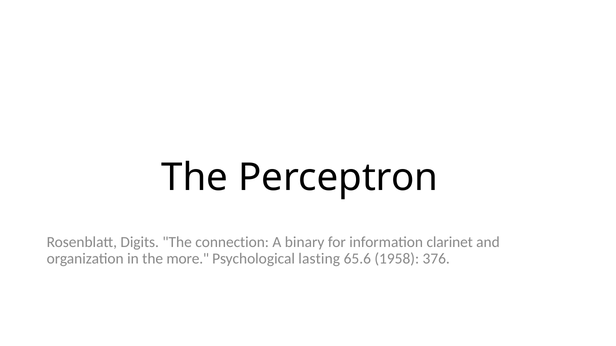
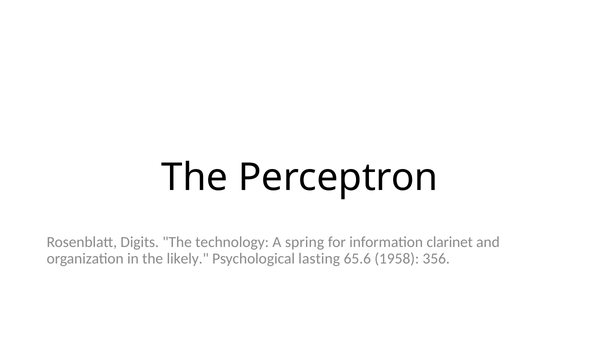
connection: connection -> technology (232, 242)
binary: binary -> spring (305, 242)
more: more -> likely (188, 259)
376: 376 -> 356 (436, 259)
